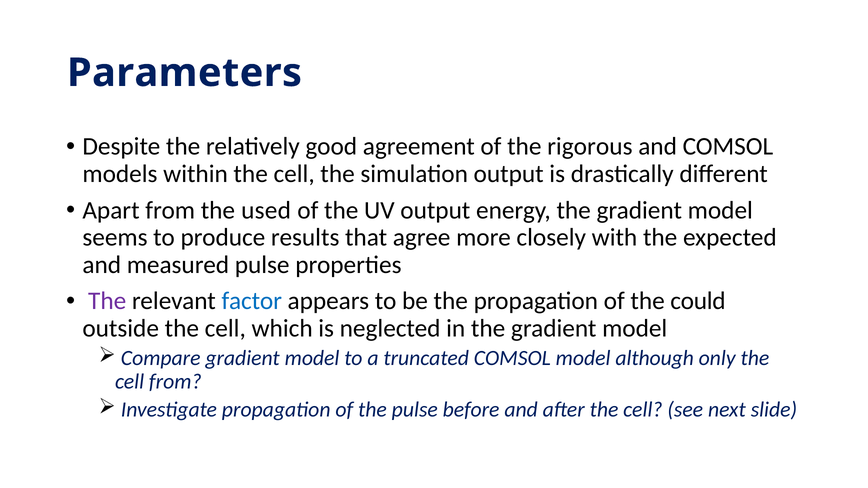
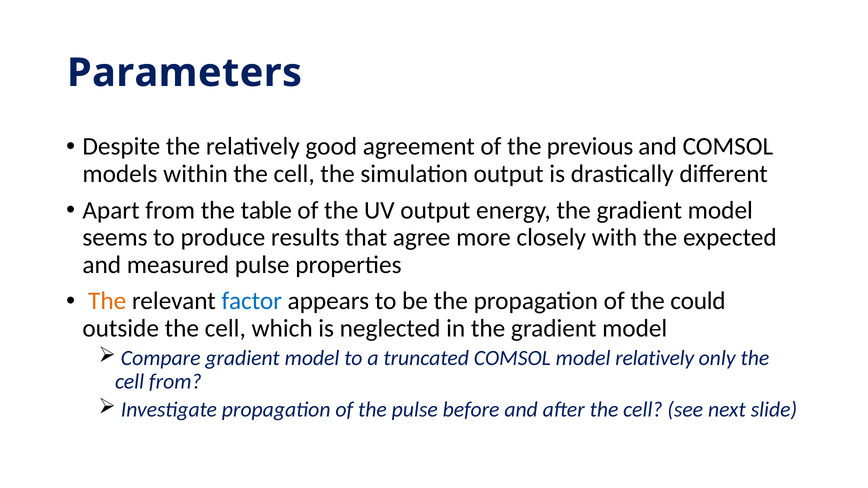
rigorous: rigorous -> previous (590, 147)
used: used -> table (266, 210)
The colour: purple -> orange (107, 301)
model although: although -> relatively (655, 358)
